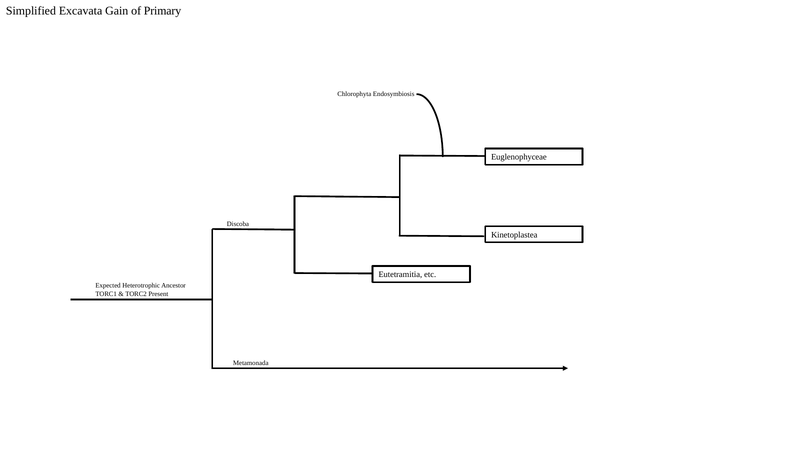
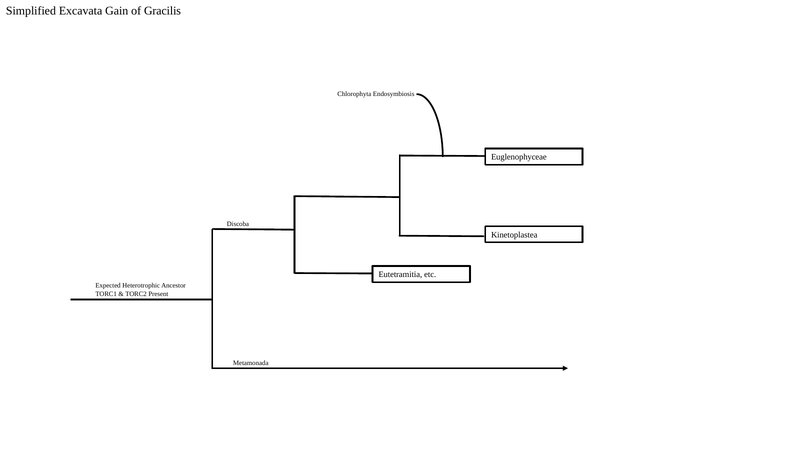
Primary: Primary -> Gracilis (162, 11)
